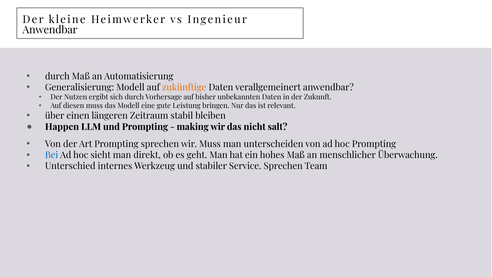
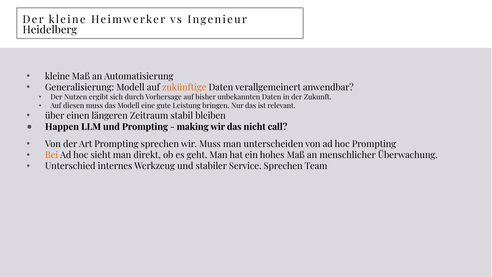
Anwendbar: Anwendbar -> Heidelberg (50, 30)
durch: durch -> kleine (57, 76)
salt: salt -> call (278, 127)
Bei colour: blue -> orange (52, 155)
